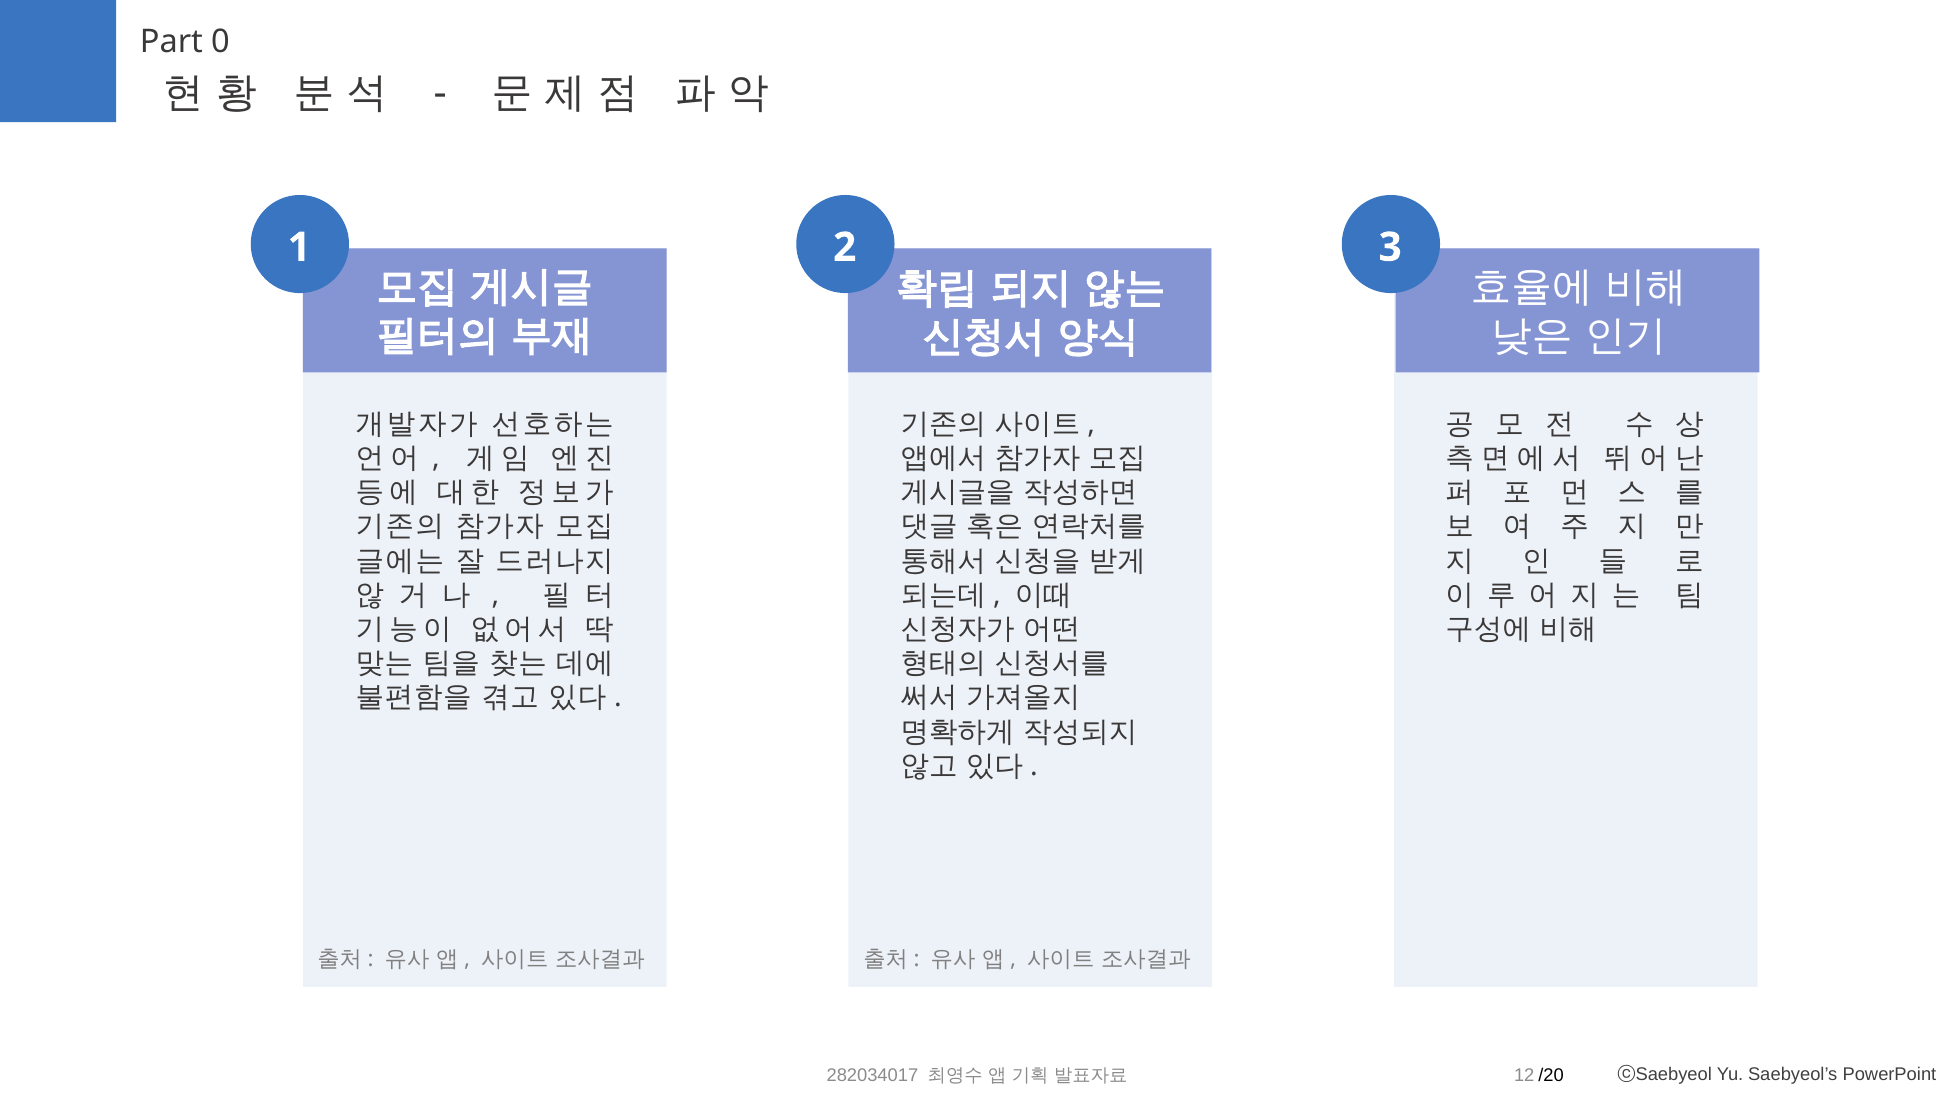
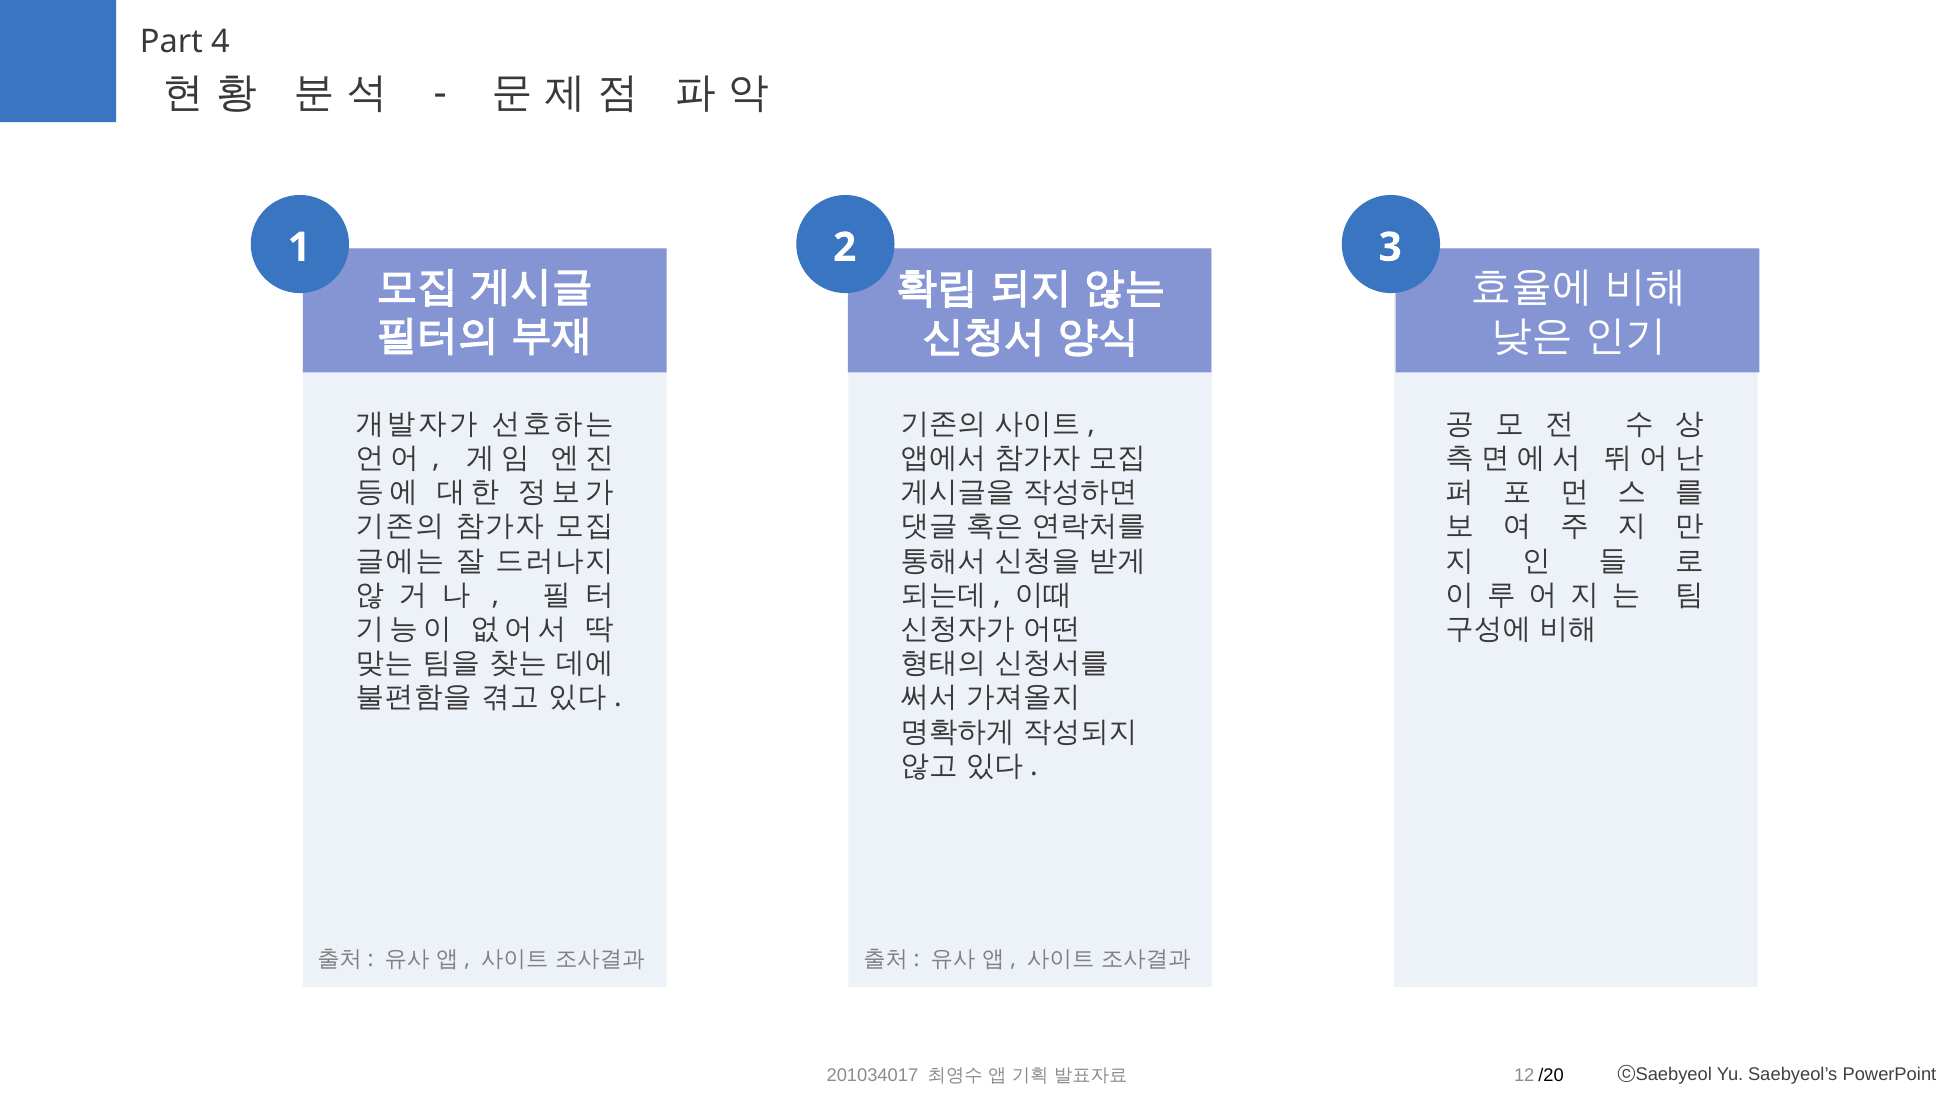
0: 0 -> 4 (221, 42)
282034017: 282034017 -> 201034017 (872, 1076)
